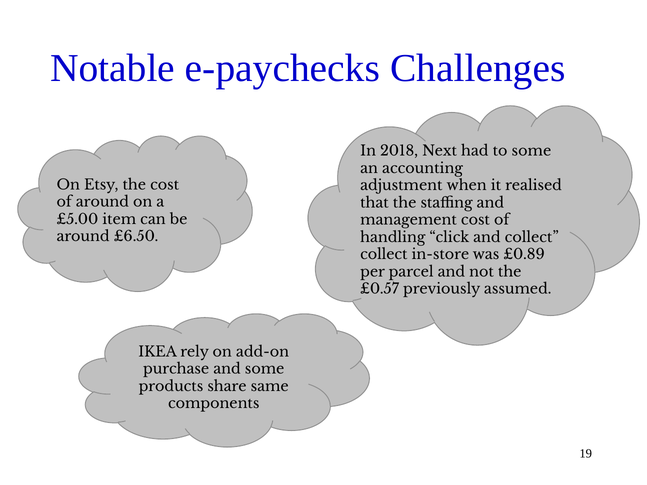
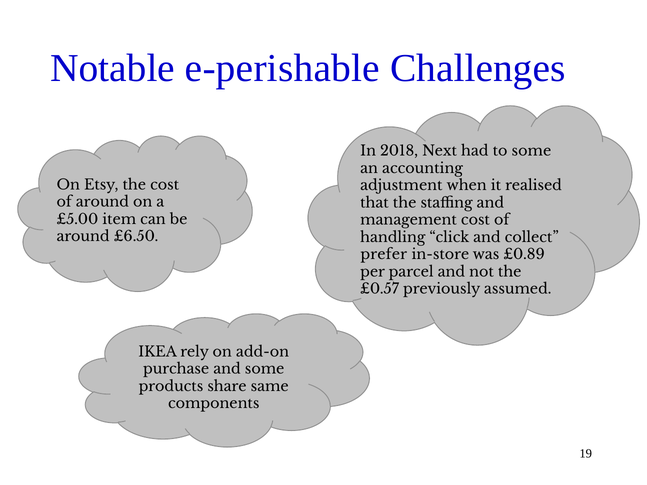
e-paychecks: e-paychecks -> e-perishable (282, 68)
collect: collect -> prefer (384, 255)
